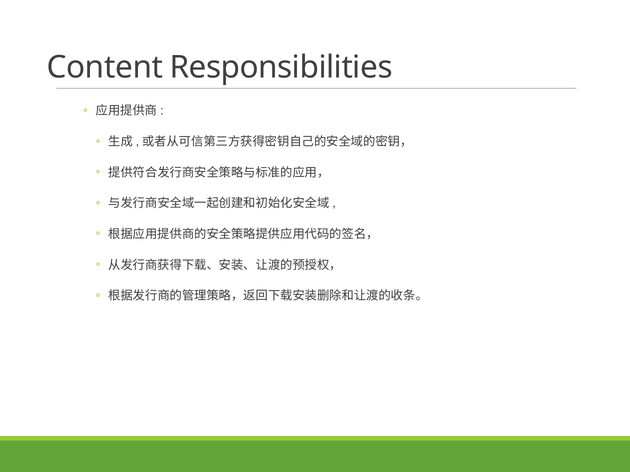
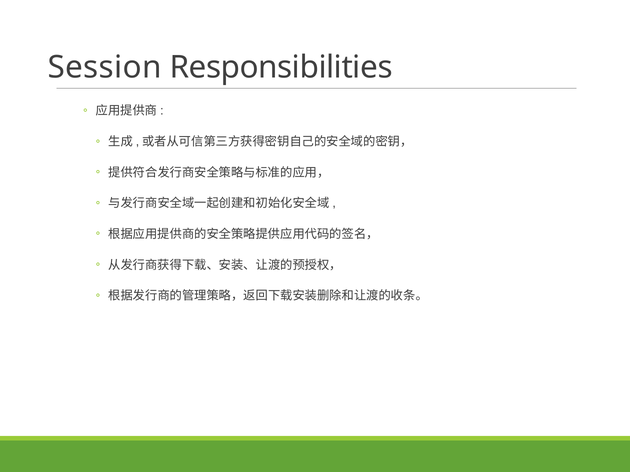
Content: Content -> Session (105, 68)
